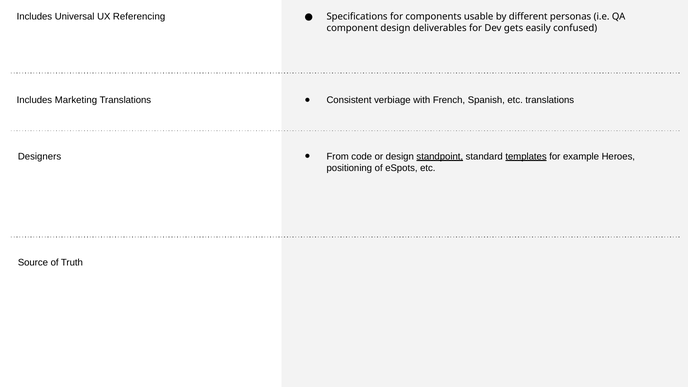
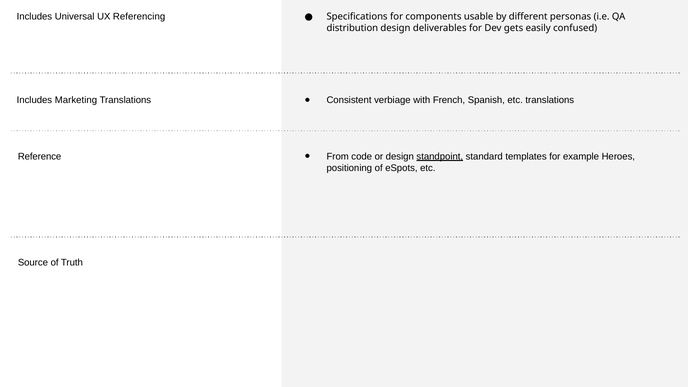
component: component -> distribution (352, 28)
Designers: Designers -> Reference (40, 156)
templates underline: present -> none (526, 156)
